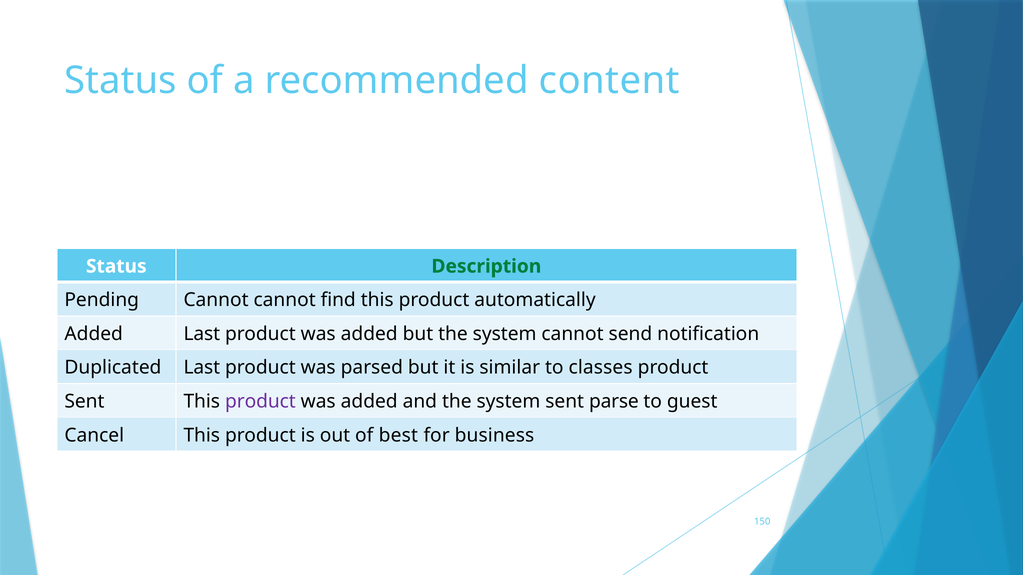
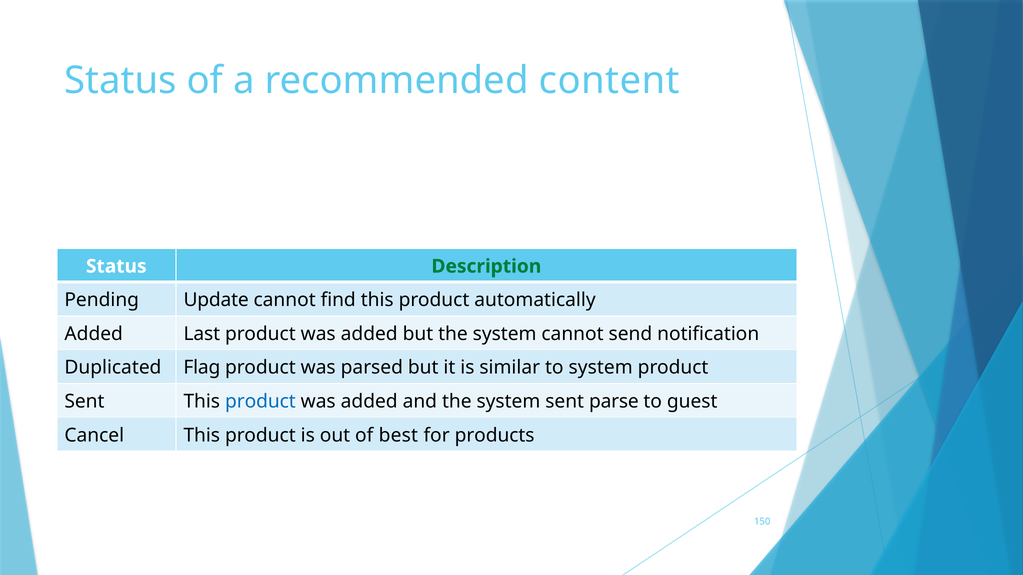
Pending Cannot: Cannot -> Update (216, 300)
Duplicated Last: Last -> Flag (202, 368)
to classes: classes -> system (601, 368)
product colour: purple -> blue (260, 402)
business: business -> products (495, 436)
